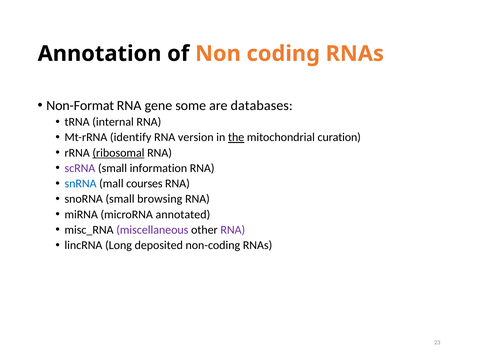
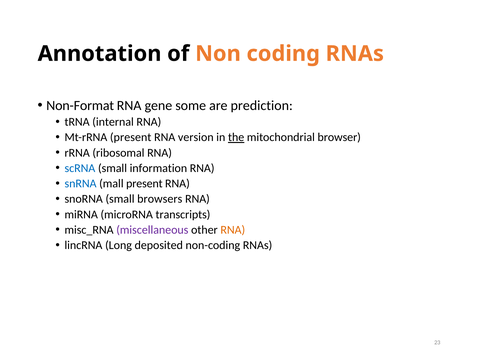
databases: databases -> prediction (262, 105)
Mt-rRNA identify: identify -> present (131, 137)
curation: curation -> browser (339, 137)
ribosomal underline: present -> none (118, 153)
scRNA colour: purple -> blue (80, 168)
mall courses: courses -> present (144, 183)
browsing: browsing -> browsers (160, 199)
annotated: annotated -> transcripts (183, 214)
RNA colour: purple -> orange (233, 230)
